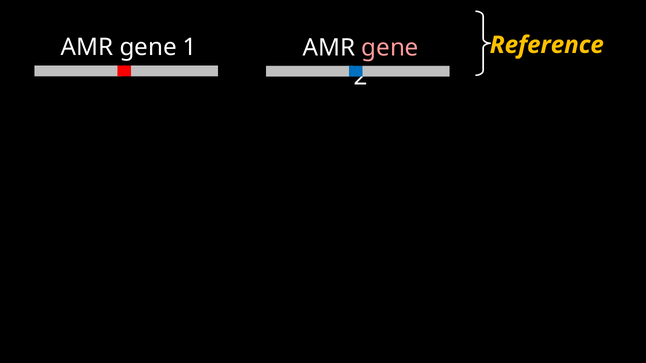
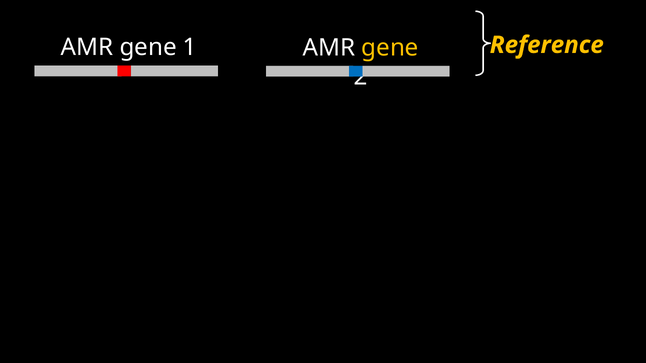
gene colour: pink -> yellow (390, 48)
